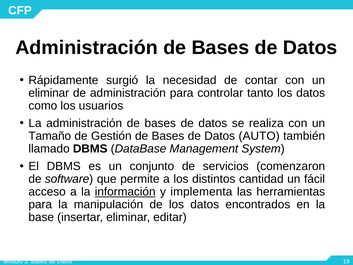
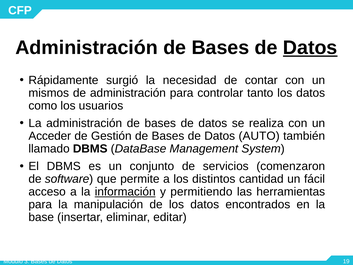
Datos underline: none -> present (310, 48)
eliminar: eliminar -> mismos (49, 93)
Tamaño: Tamaño -> Acceder (50, 136)
implementa: implementa -> permitiendo (201, 192)
